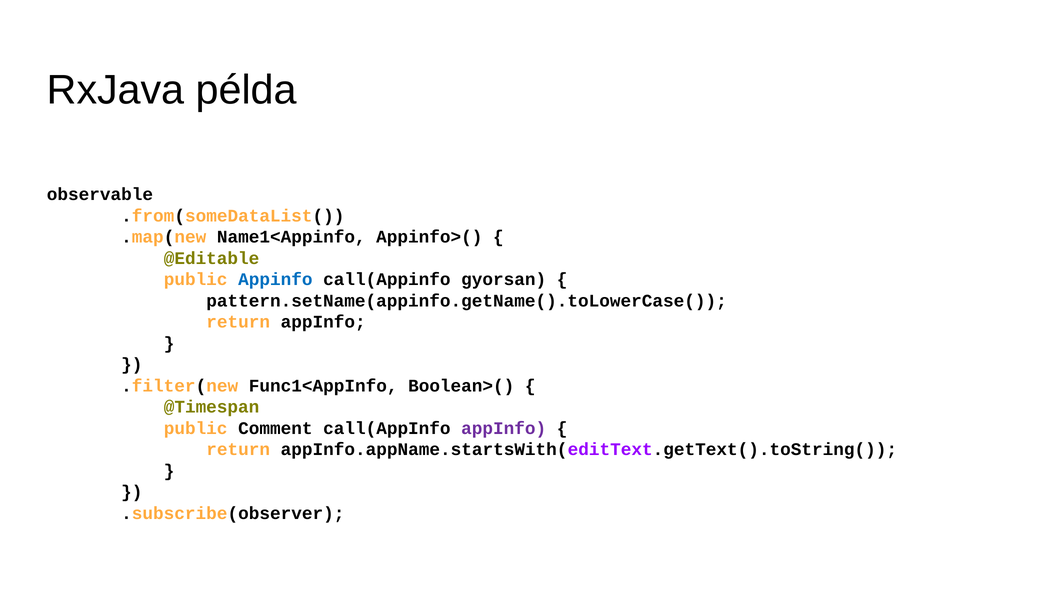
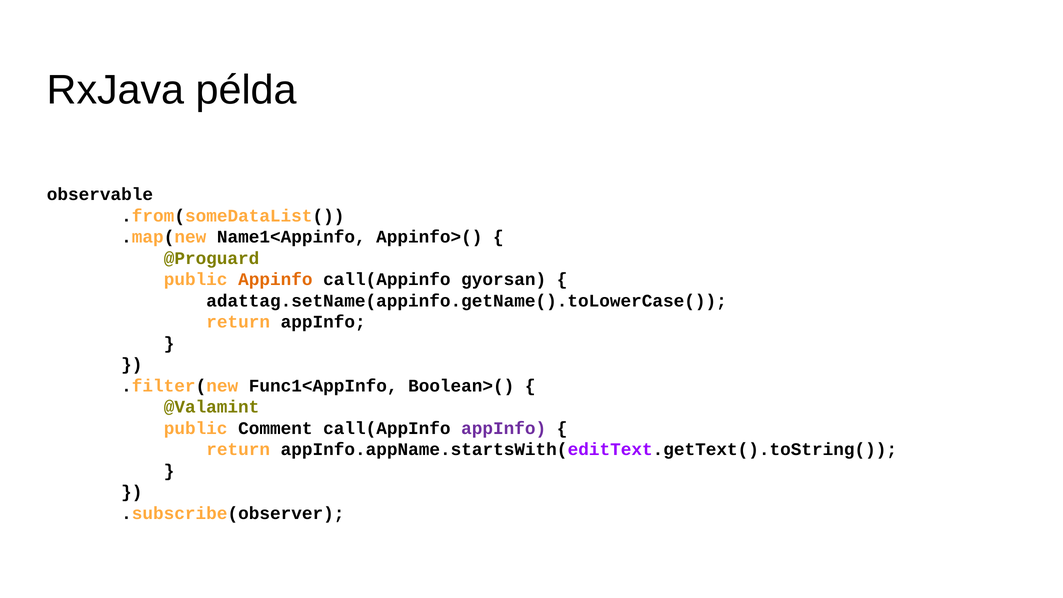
@Editable: @Editable -> @Proguard (212, 258)
Appinfo colour: blue -> orange (275, 279)
pattern.setName(appinfo.getName().toLowerCase(: pattern.setName(appinfo.getName().toLowerCase( -> adattag.setName(appinfo.getName().toLowerCase( (467, 301)
@Timespan: @Timespan -> @Valamint (212, 407)
